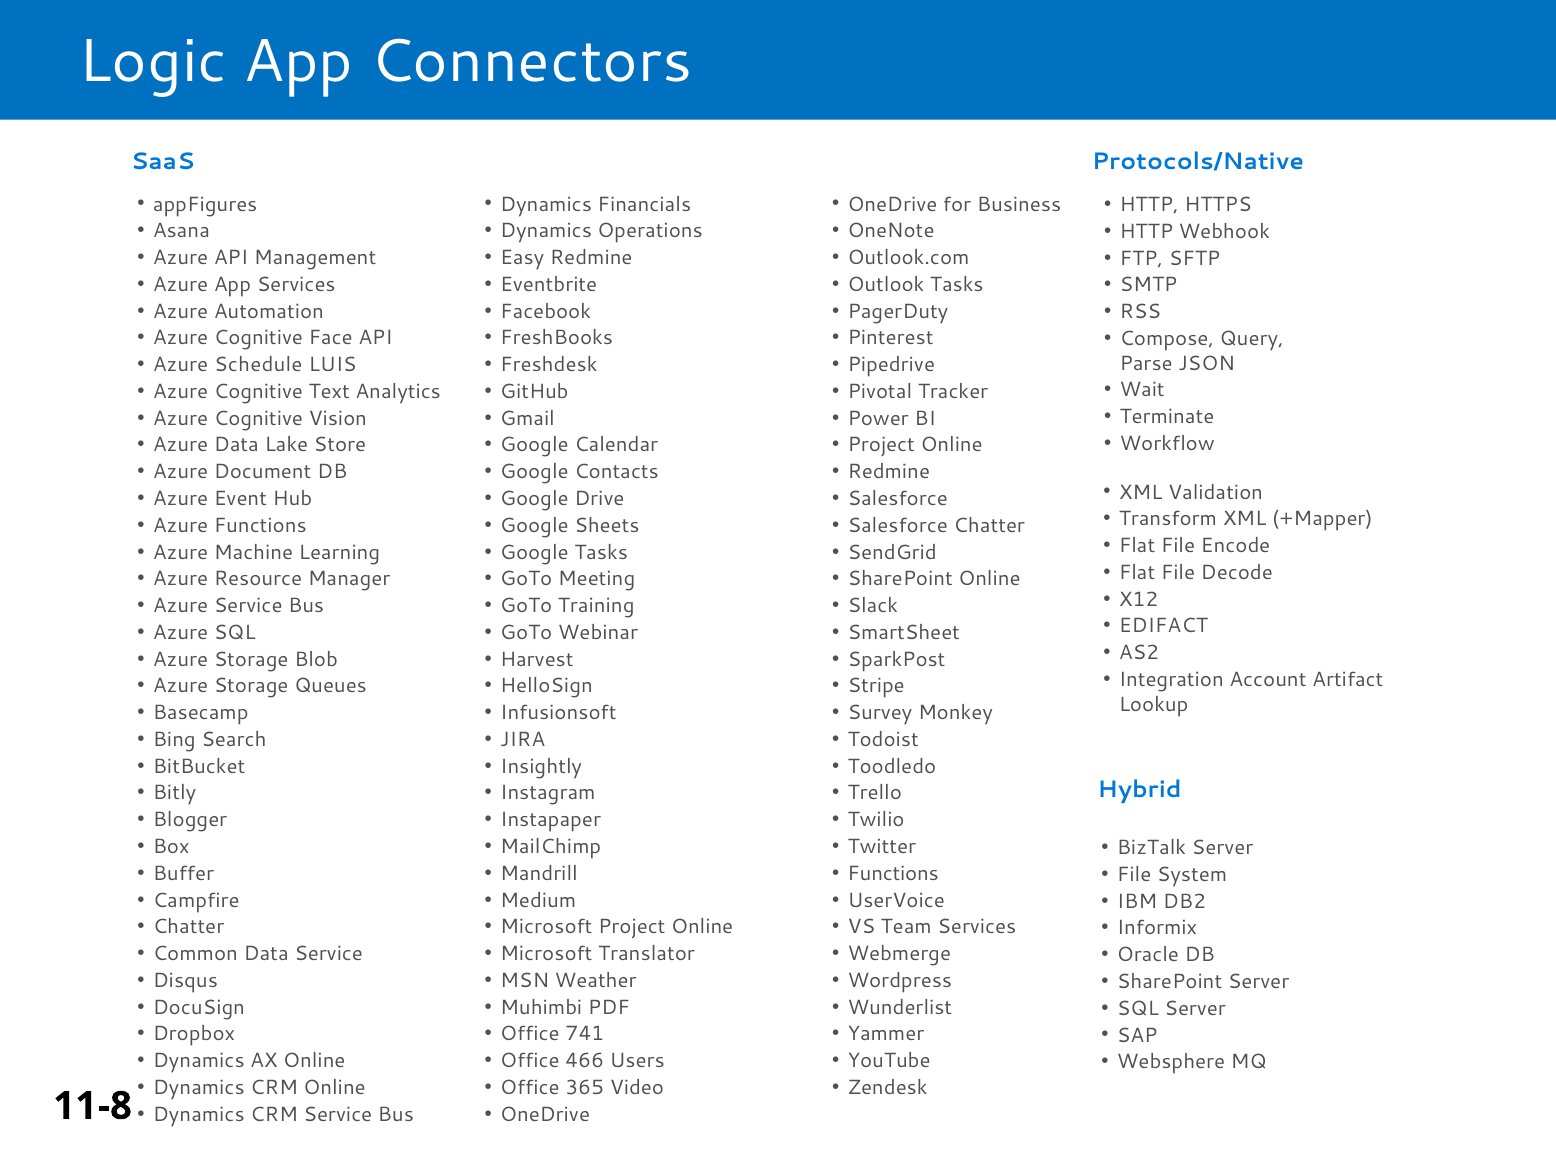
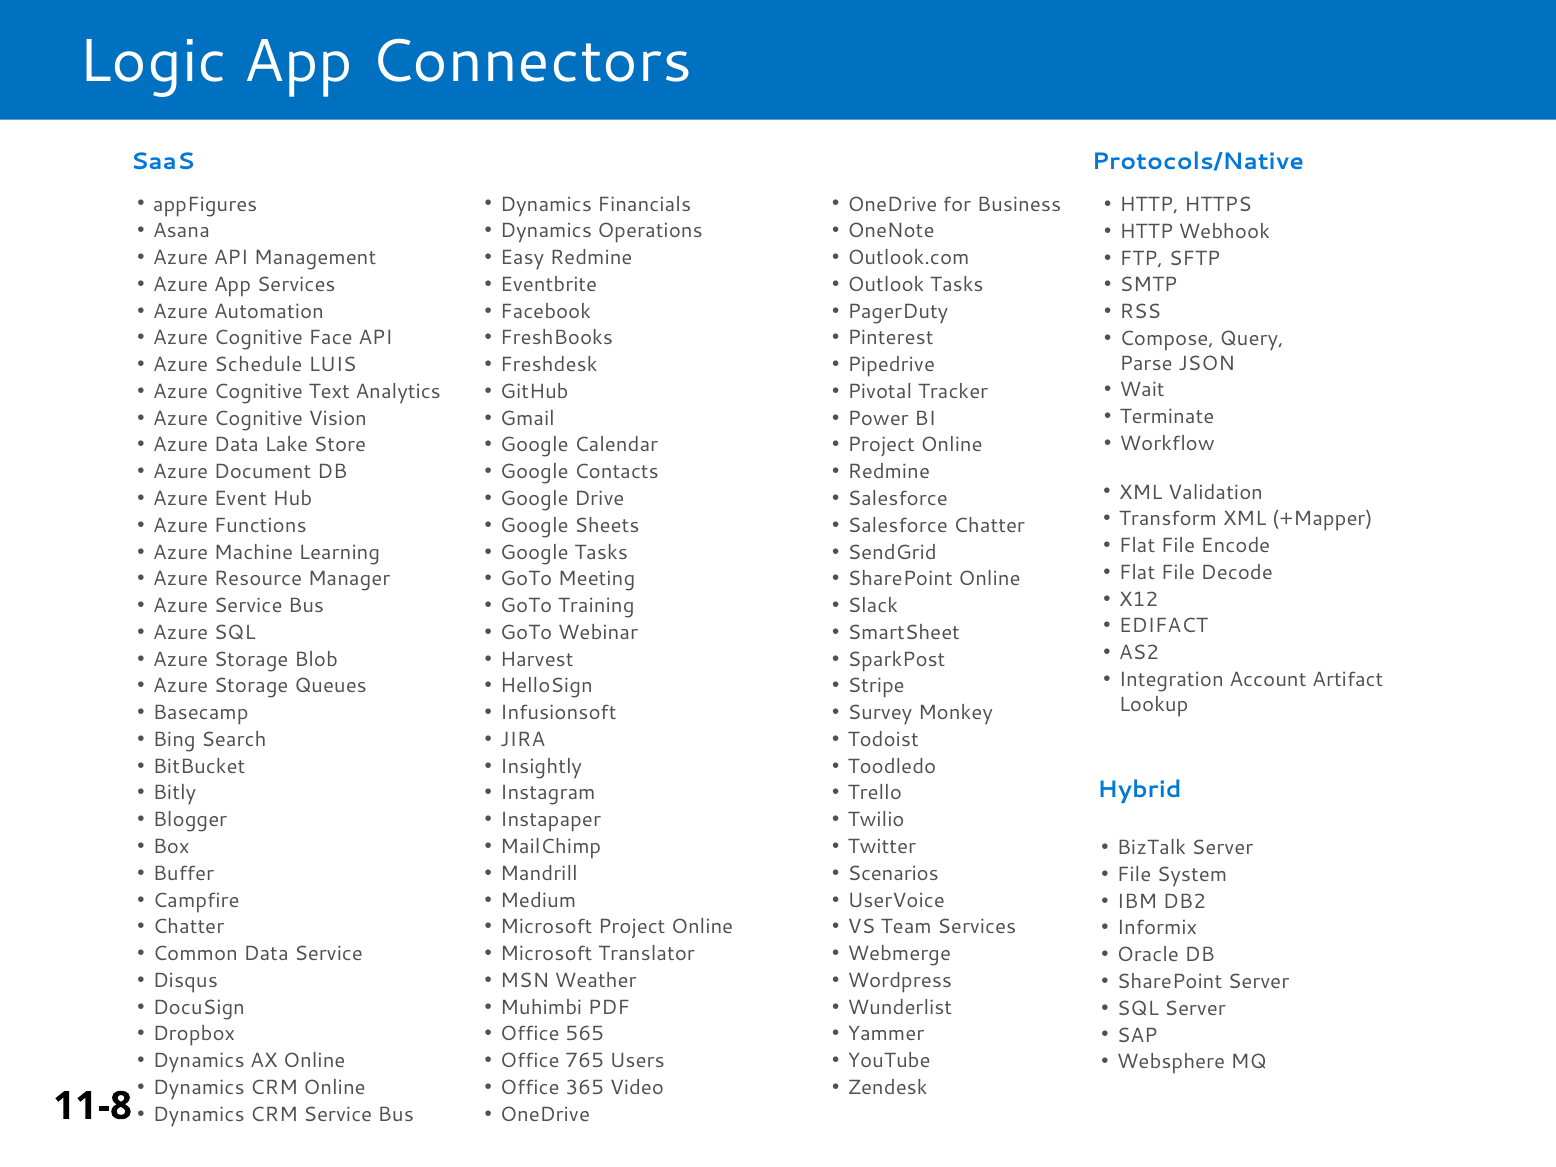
Functions: Functions -> Scenarios (893, 874)
741: 741 -> 565 (585, 1034)
466: 466 -> 765 (585, 1061)
